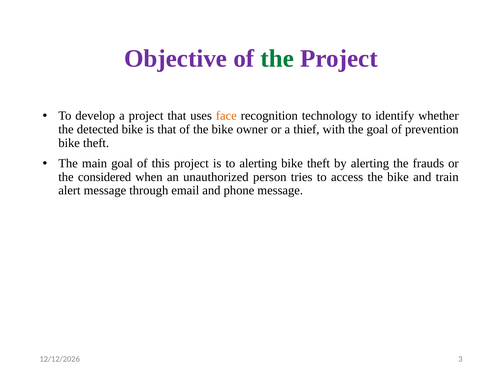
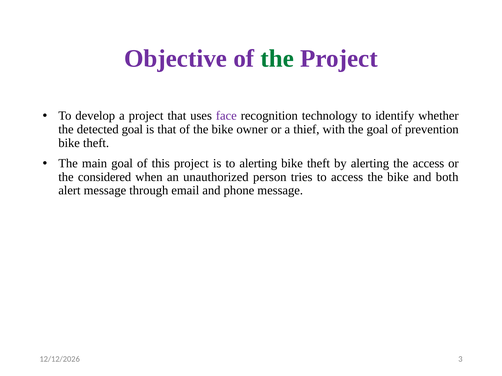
face colour: orange -> purple (226, 116)
detected bike: bike -> goal (132, 130)
the frauds: frauds -> access (428, 164)
train: train -> both (447, 177)
